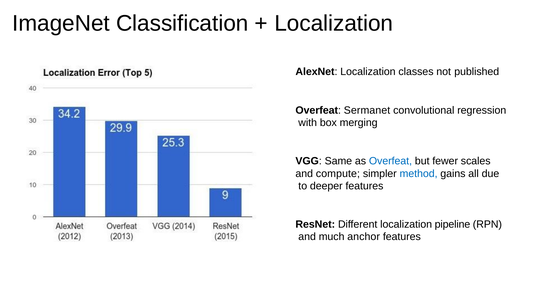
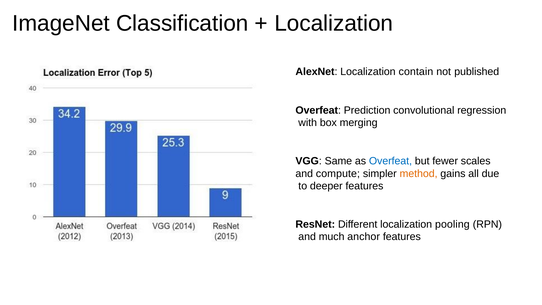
classes: classes -> contain (416, 72)
Sermanet: Sermanet -> Prediction (367, 110)
method colour: blue -> orange (419, 173)
pipeline: pipeline -> pooling (452, 224)
